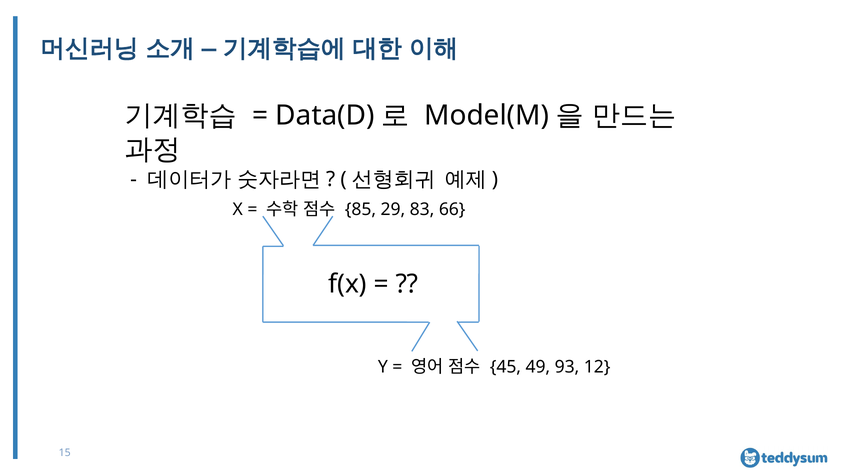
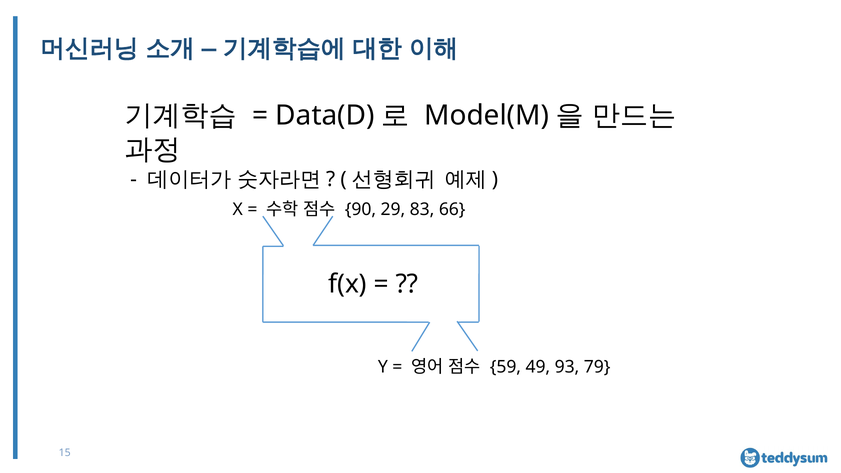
85: 85 -> 90 (360, 210)
45: 45 -> 59 (505, 367)
12: 12 -> 79 (597, 367)
